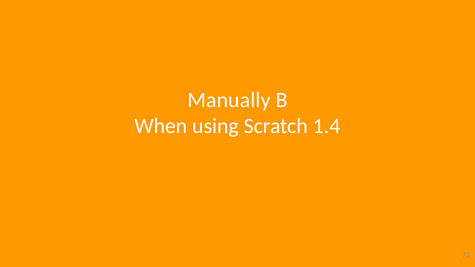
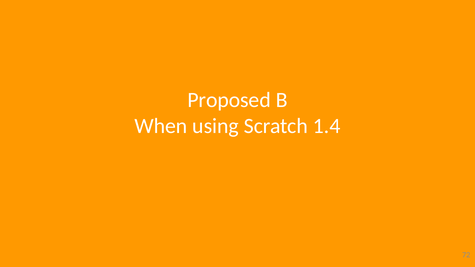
Manually: Manually -> Proposed (229, 100)
